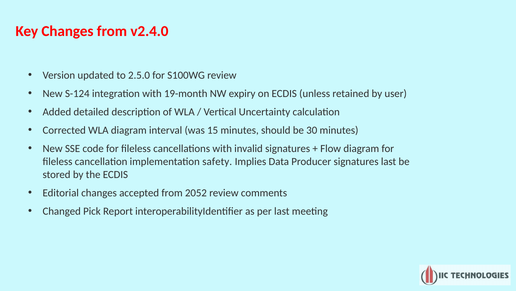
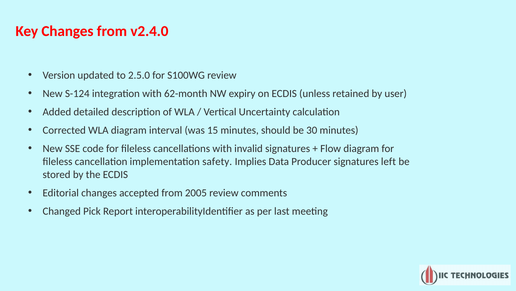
19-month: 19-month -> 62-month (186, 93)
signatures last: last -> left (388, 161)
2052: 2052 -> 2005 (196, 192)
